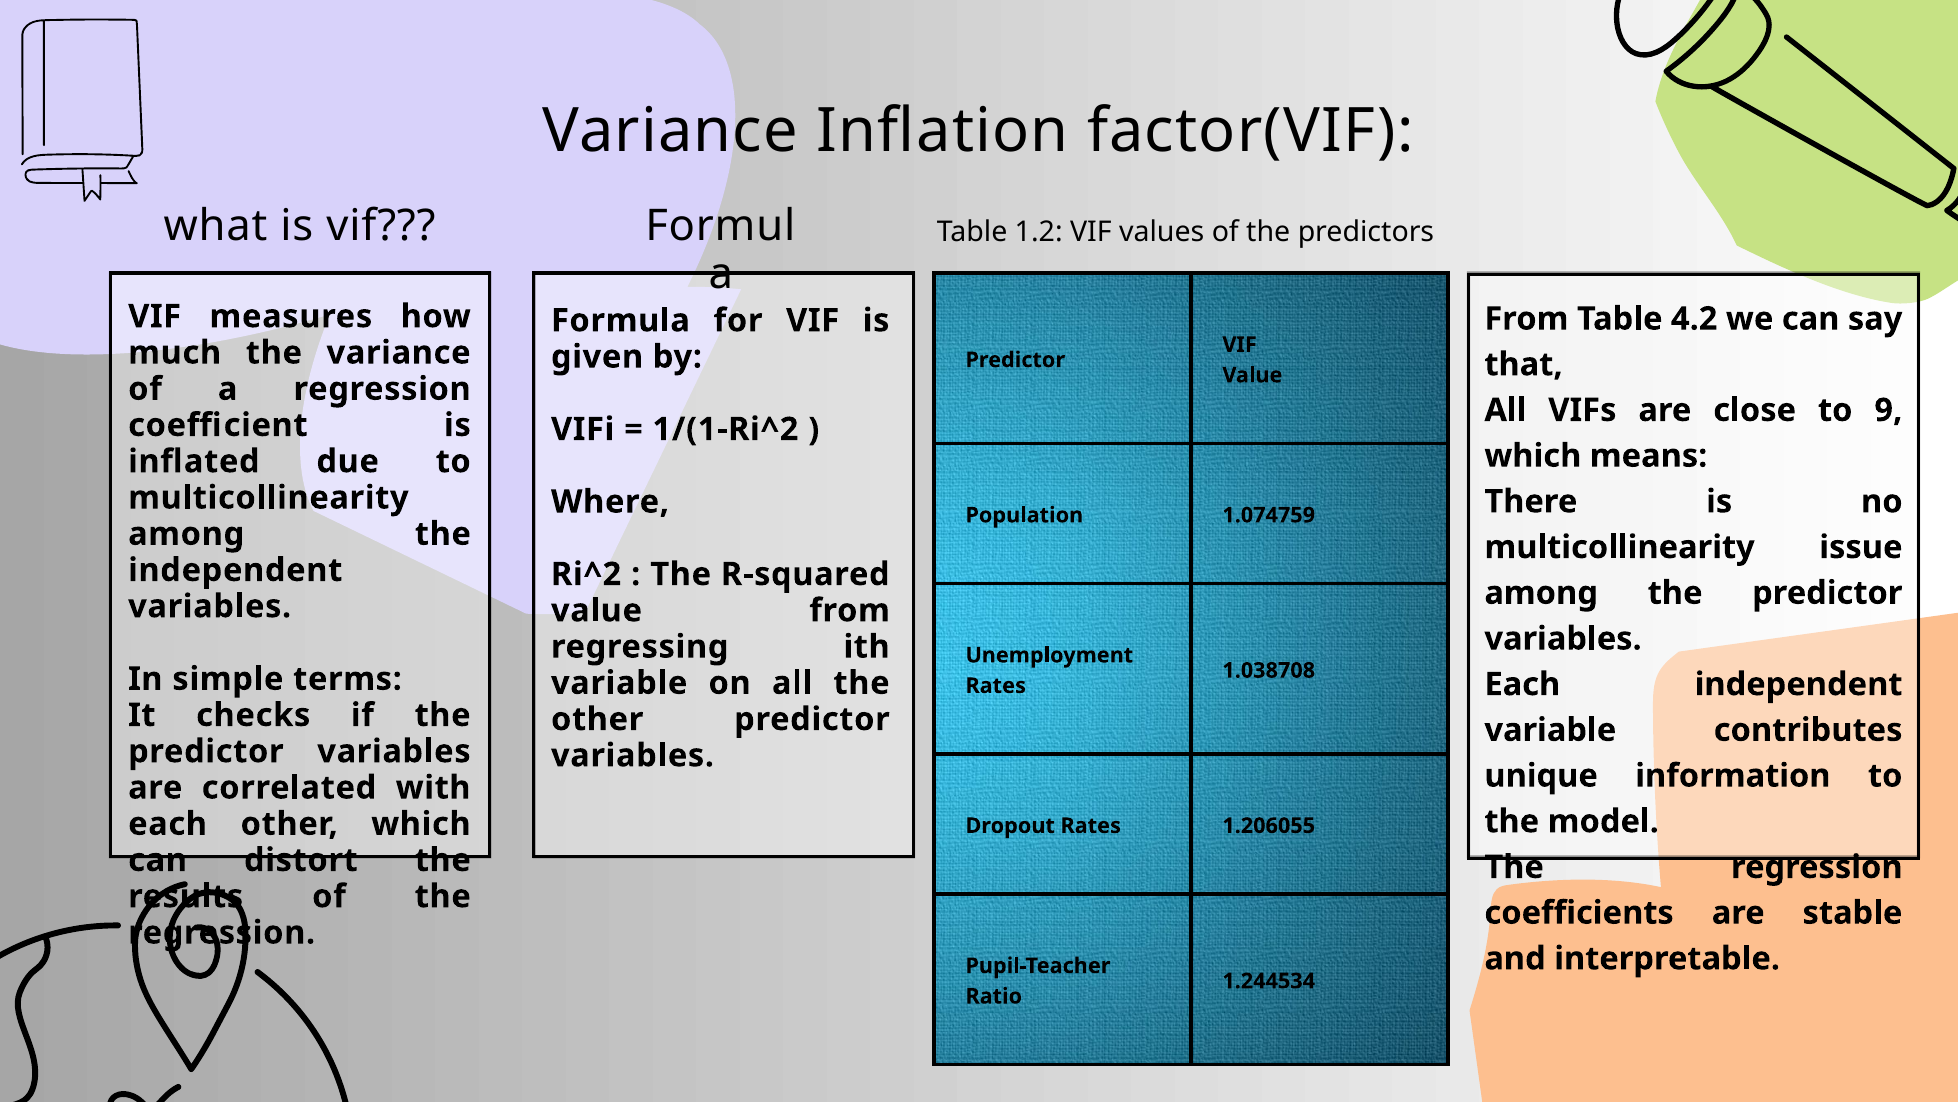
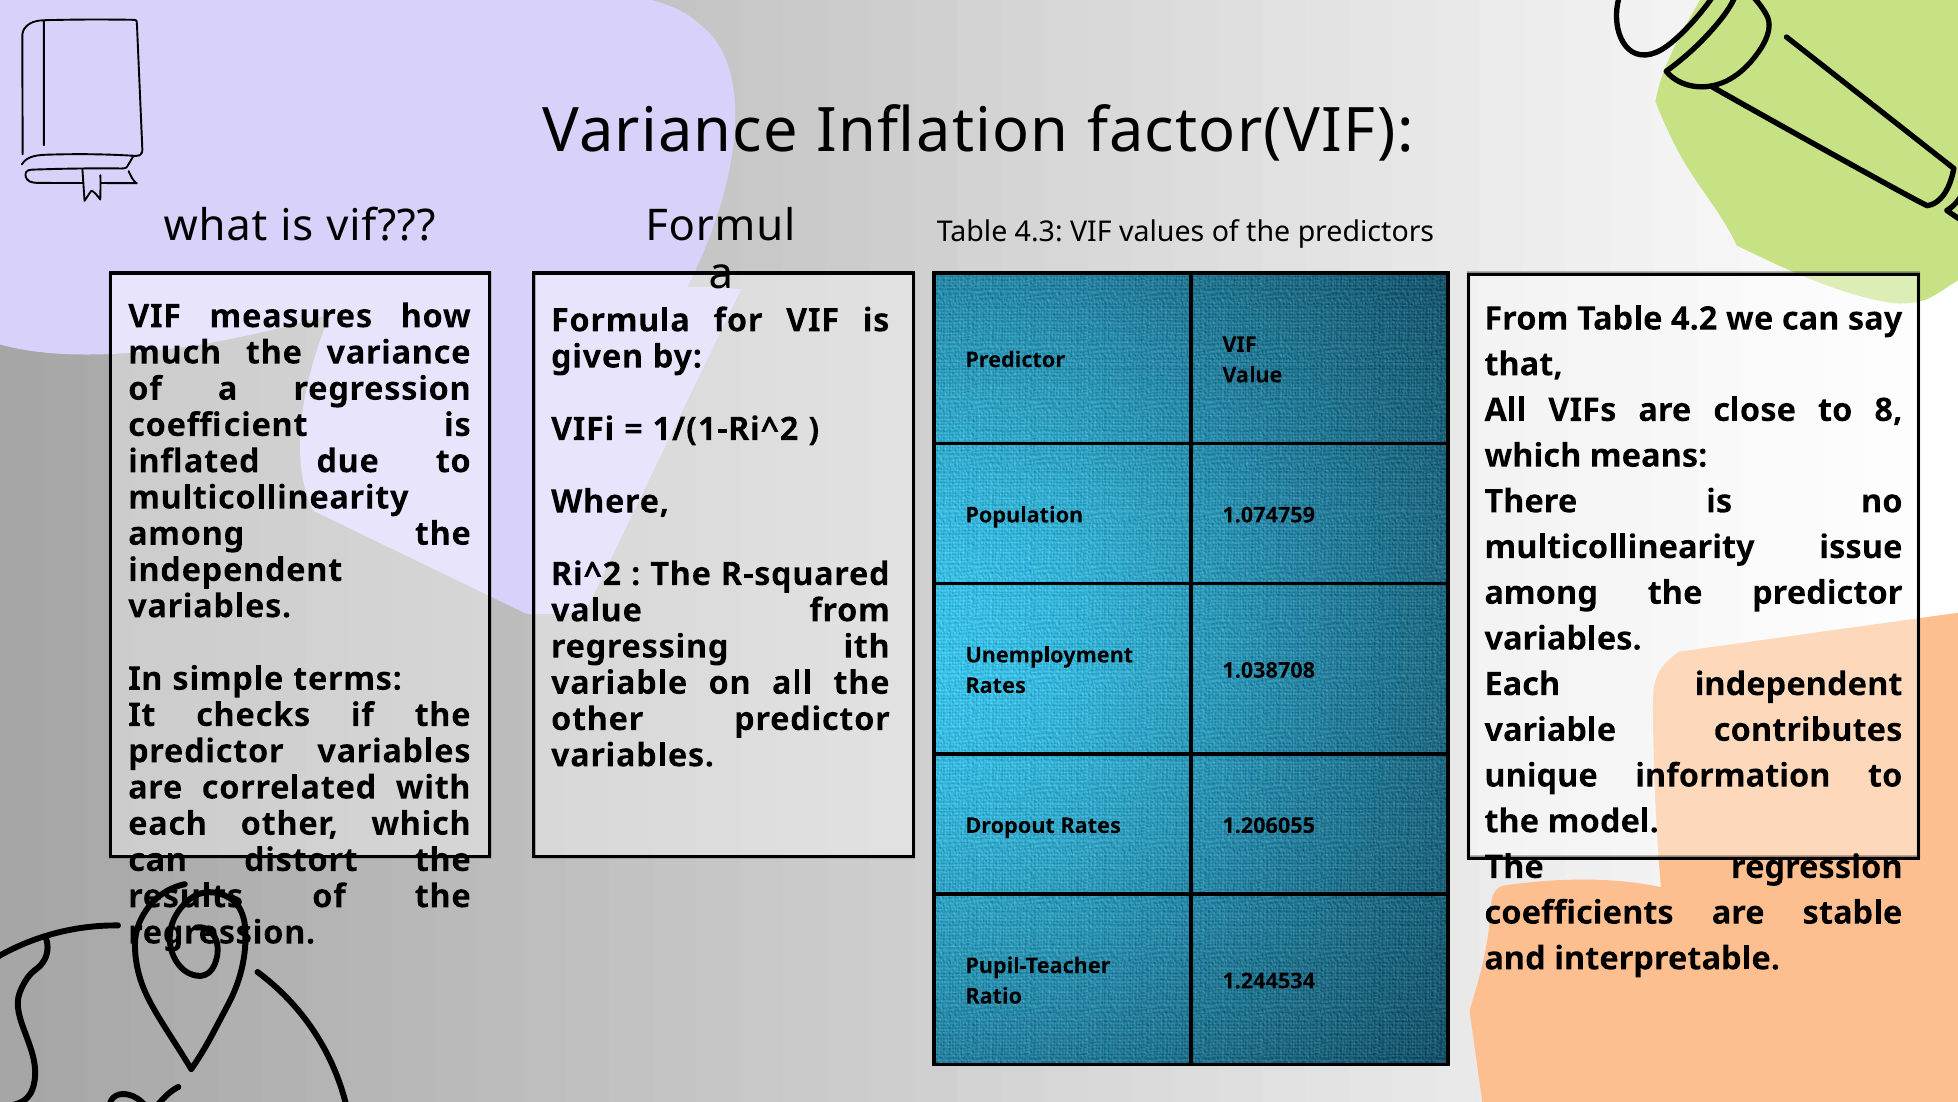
1.2: 1.2 -> 4.3 (1039, 232)
9: 9 -> 8 (1888, 410)
